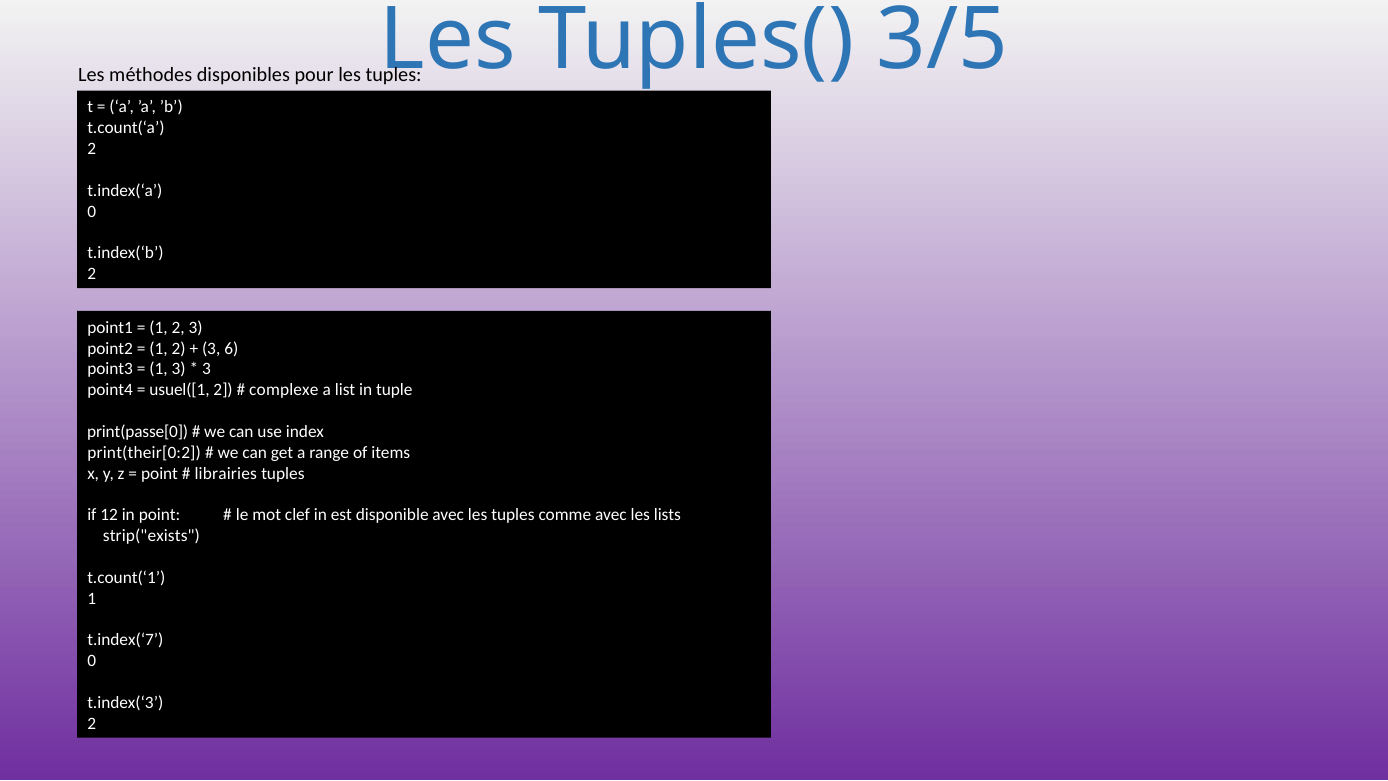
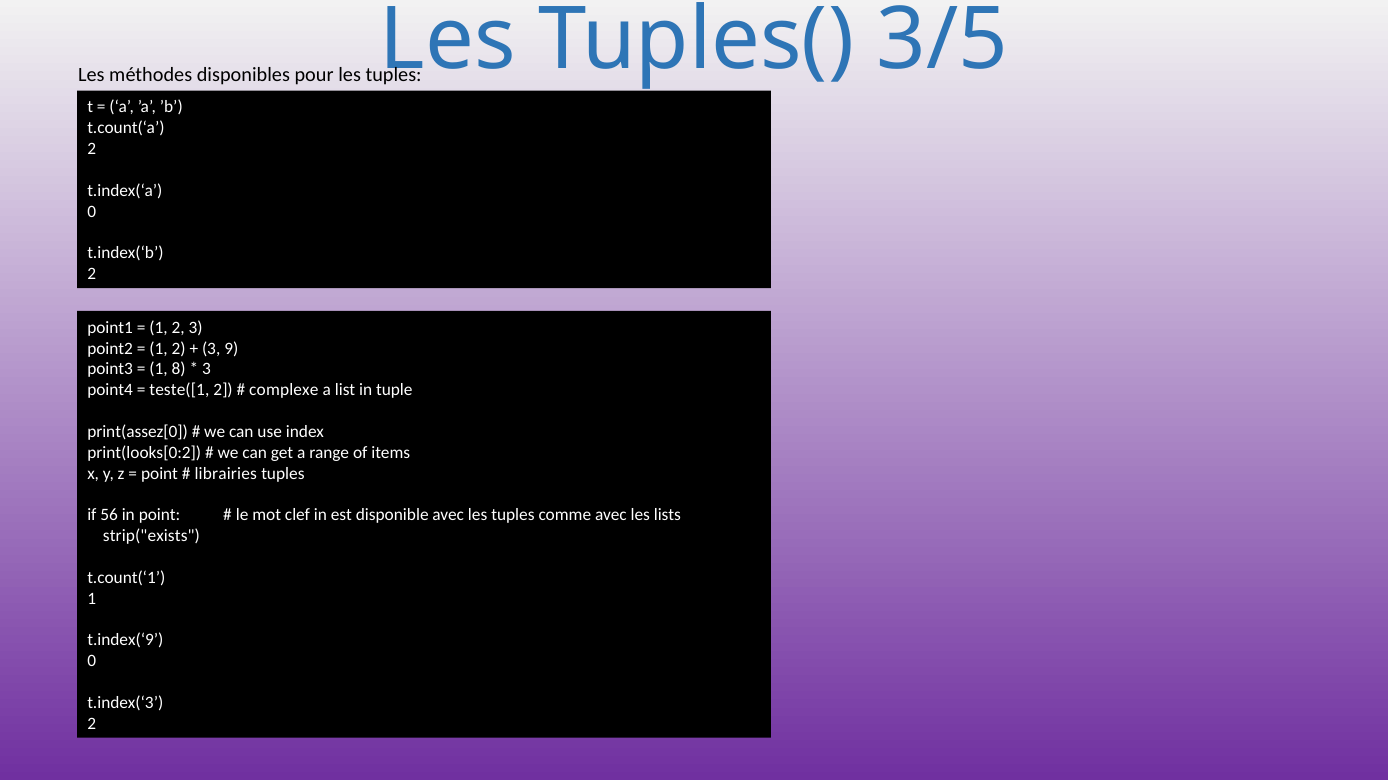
6: 6 -> 9 (231, 348)
1 3: 3 -> 8 (179, 369)
usuel([1: usuel([1 -> teste([1 (179, 390)
print(passe[0: print(passe[0 -> print(assez[0 (138, 432)
print(their[0:2: print(their[0:2 -> print(looks[0:2 (144, 452)
12: 12 -> 56 (109, 515)
t.index(‘7: t.index(‘7 -> t.index(‘9 (125, 640)
